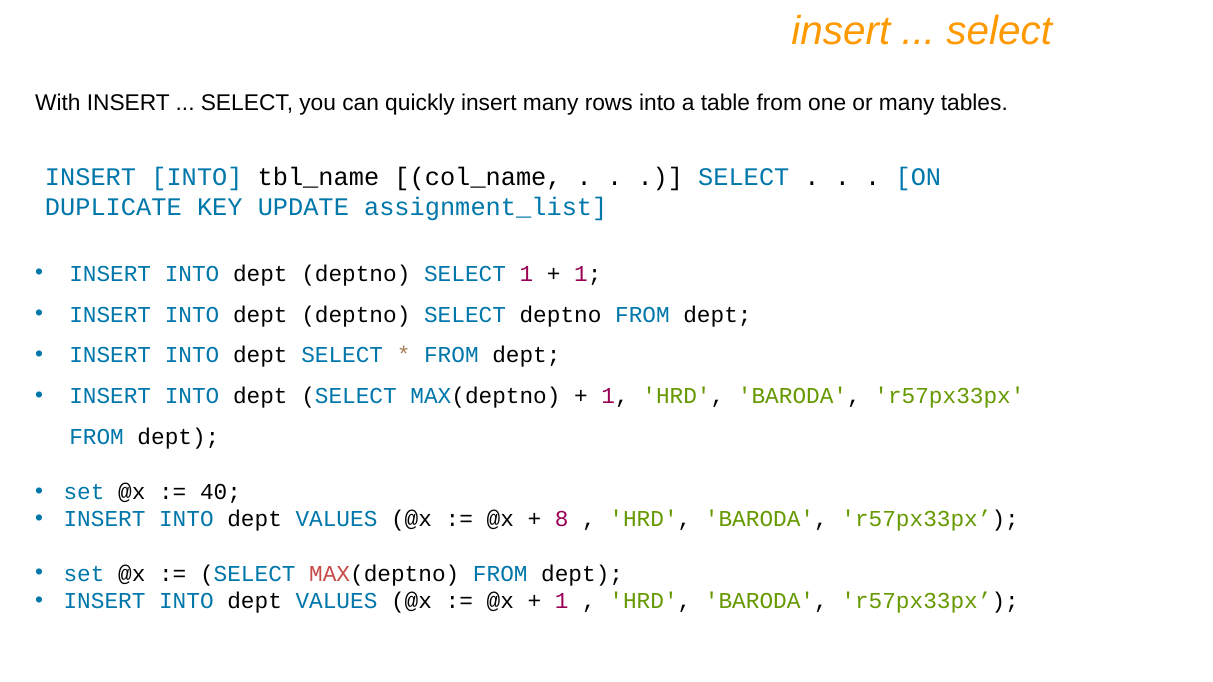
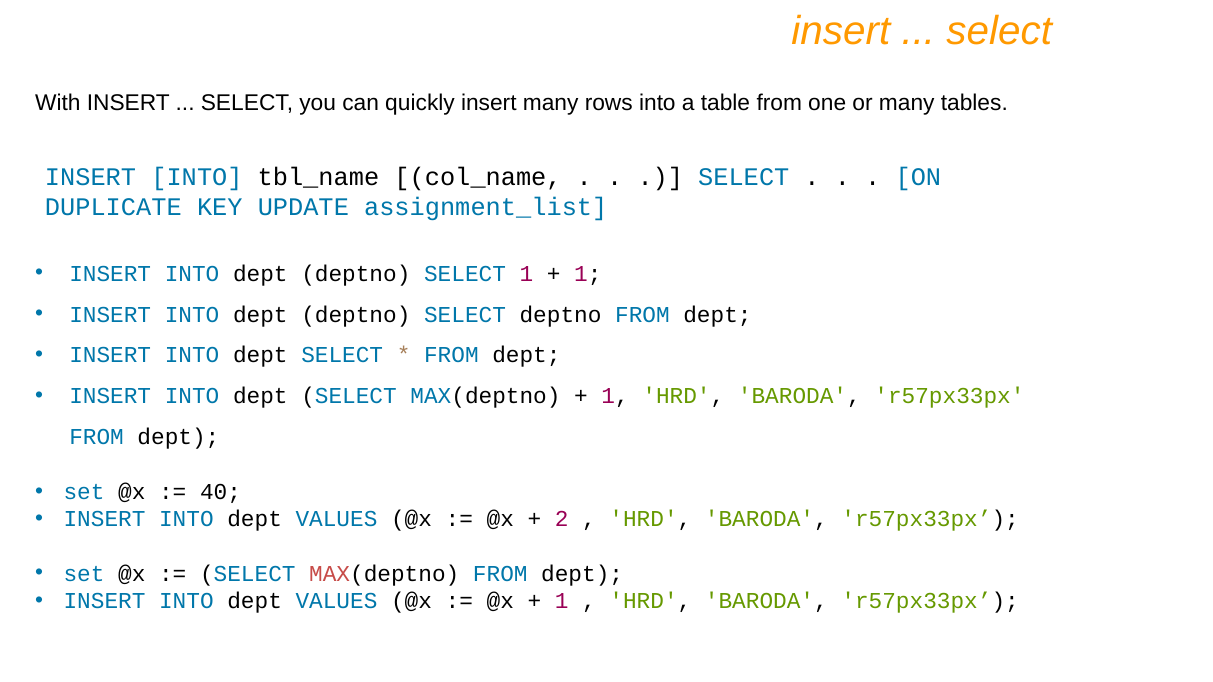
8: 8 -> 2 (562, 519)
